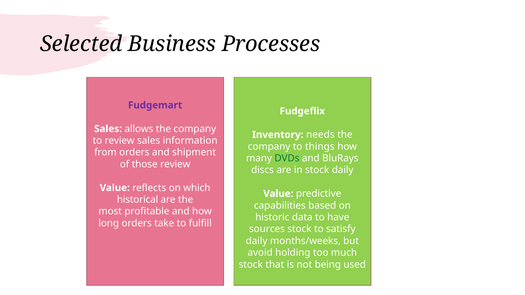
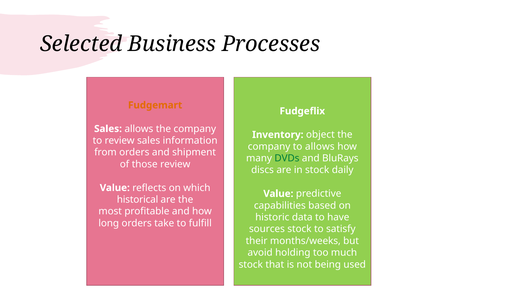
Fudgemart colour: purple -> orange (155, 105)
needs: needs -> object (320, 135)
to things: things -> allows (320, 147)
daily: daily -> their (257, 241)
